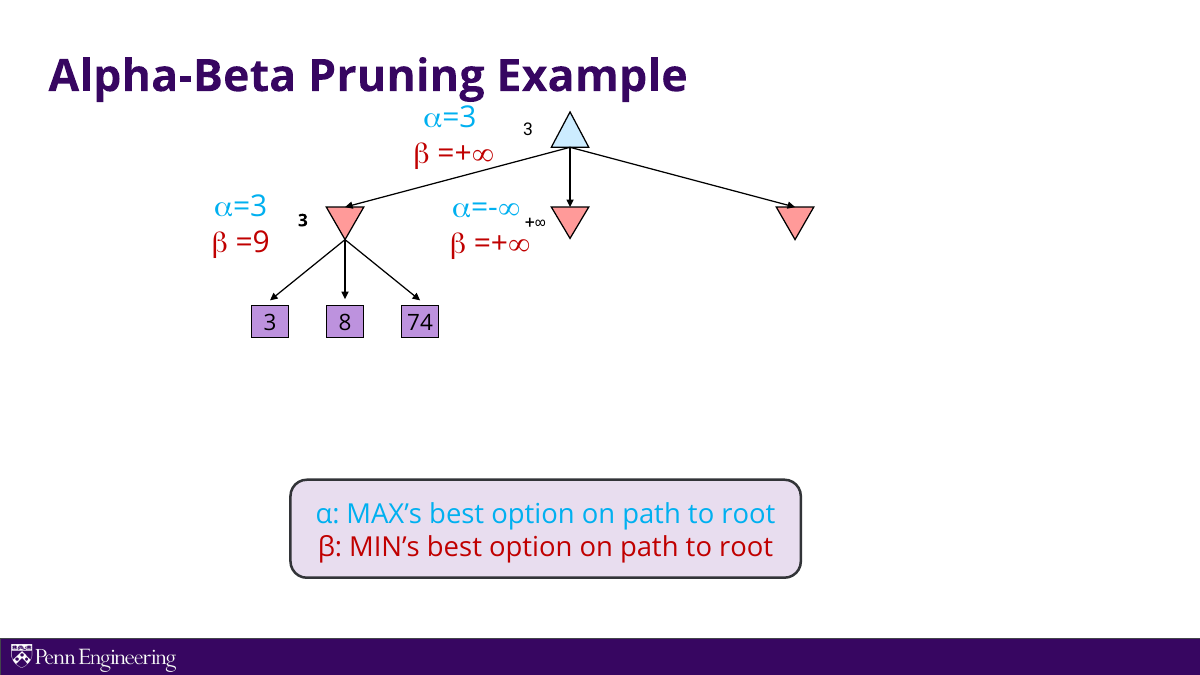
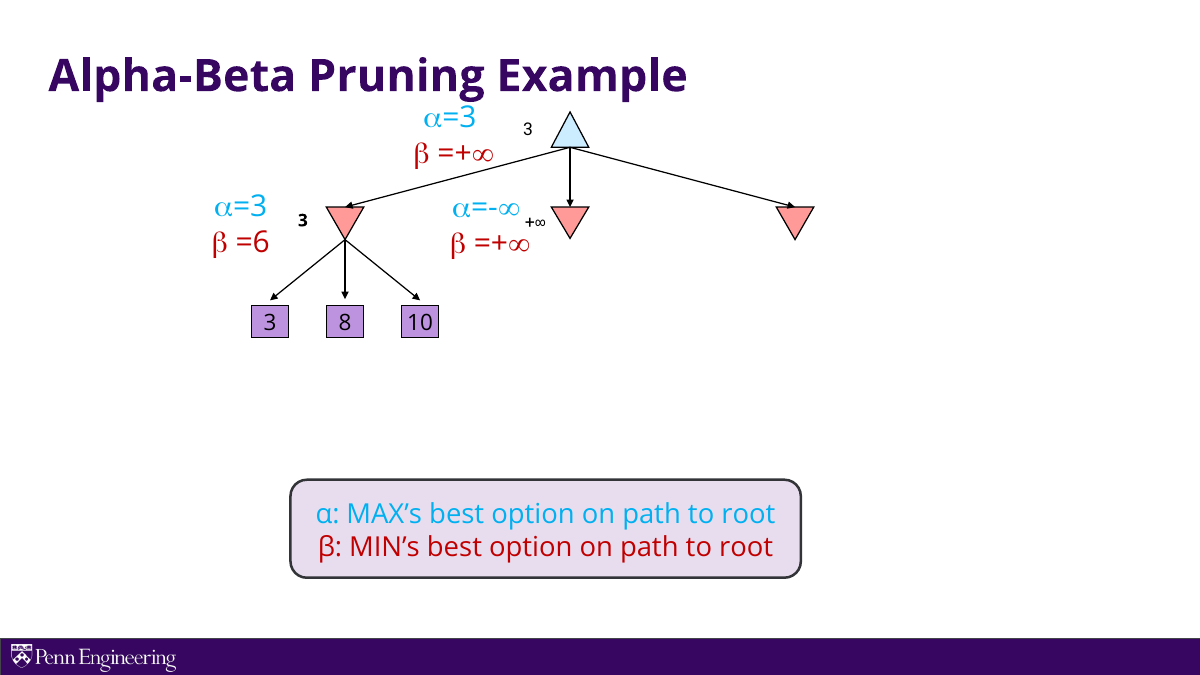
=9: =9 -> =6 (253, 242)
74: 74 -> 10 (420, 323)
